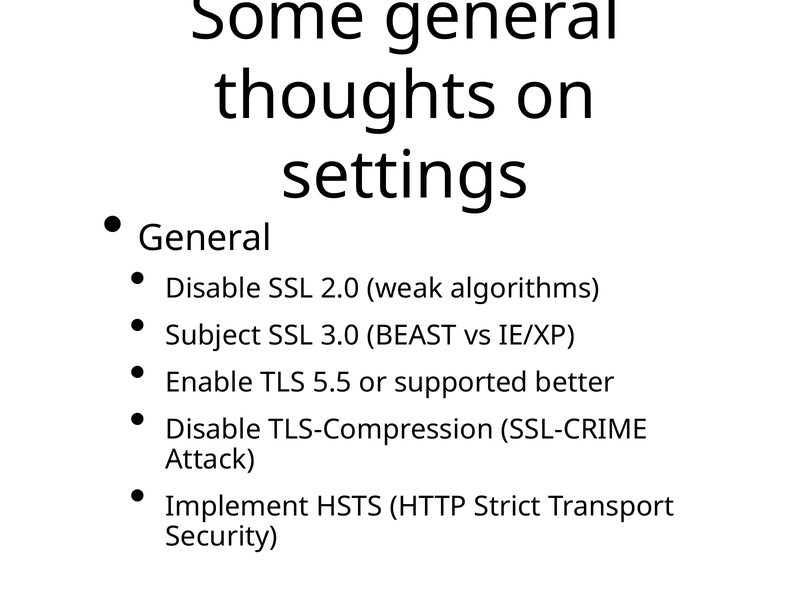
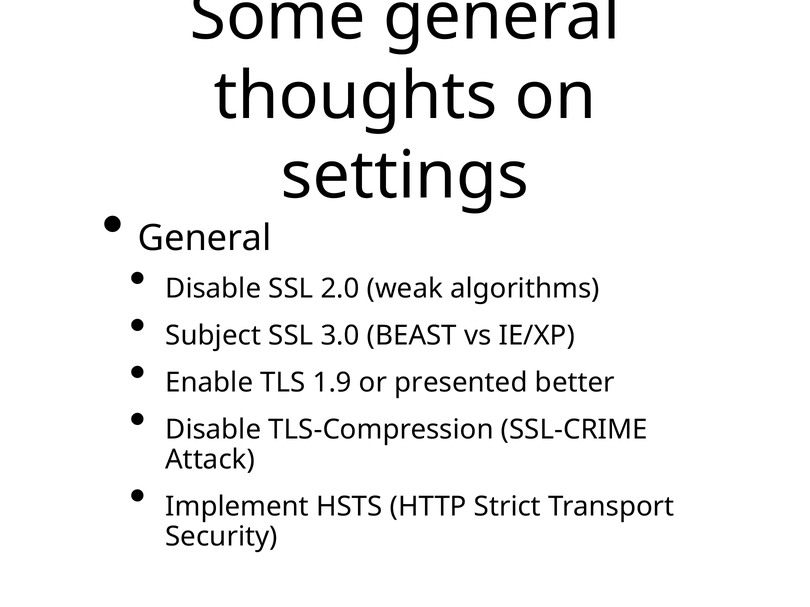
5.5: 5.5 -> 1.9 (332, 383)
supported: supported -> presented (461, 383)
